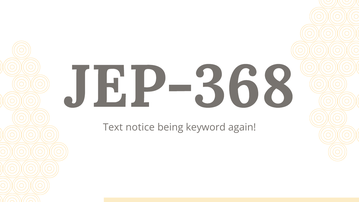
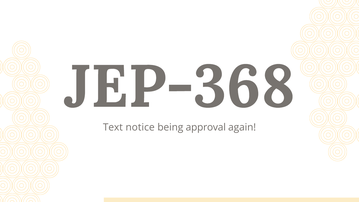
keyword: keyword -> approval (206, 127)
